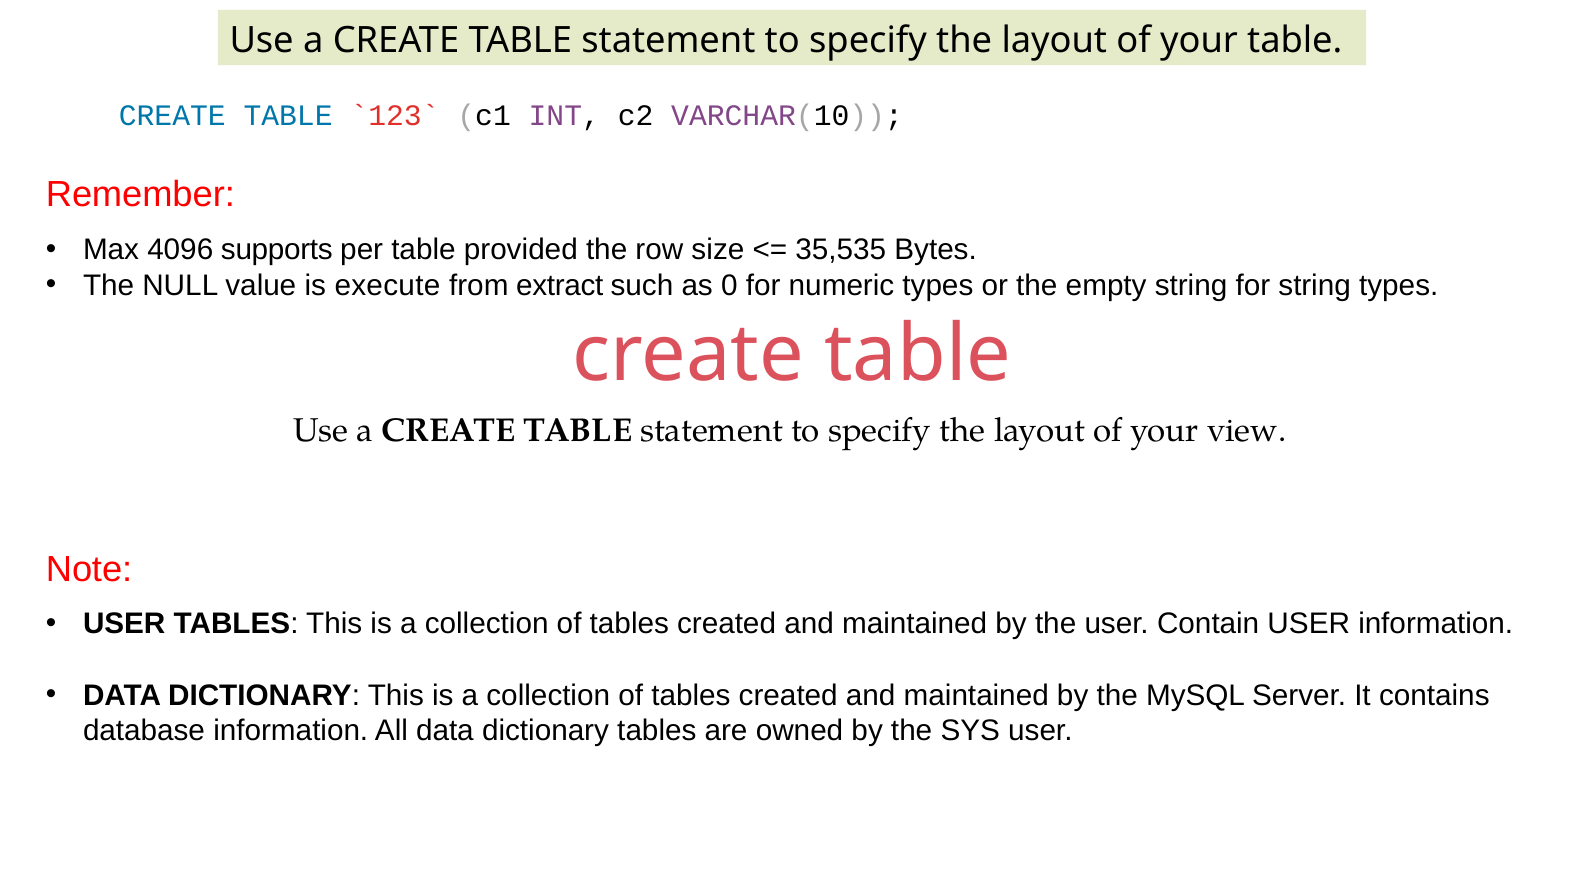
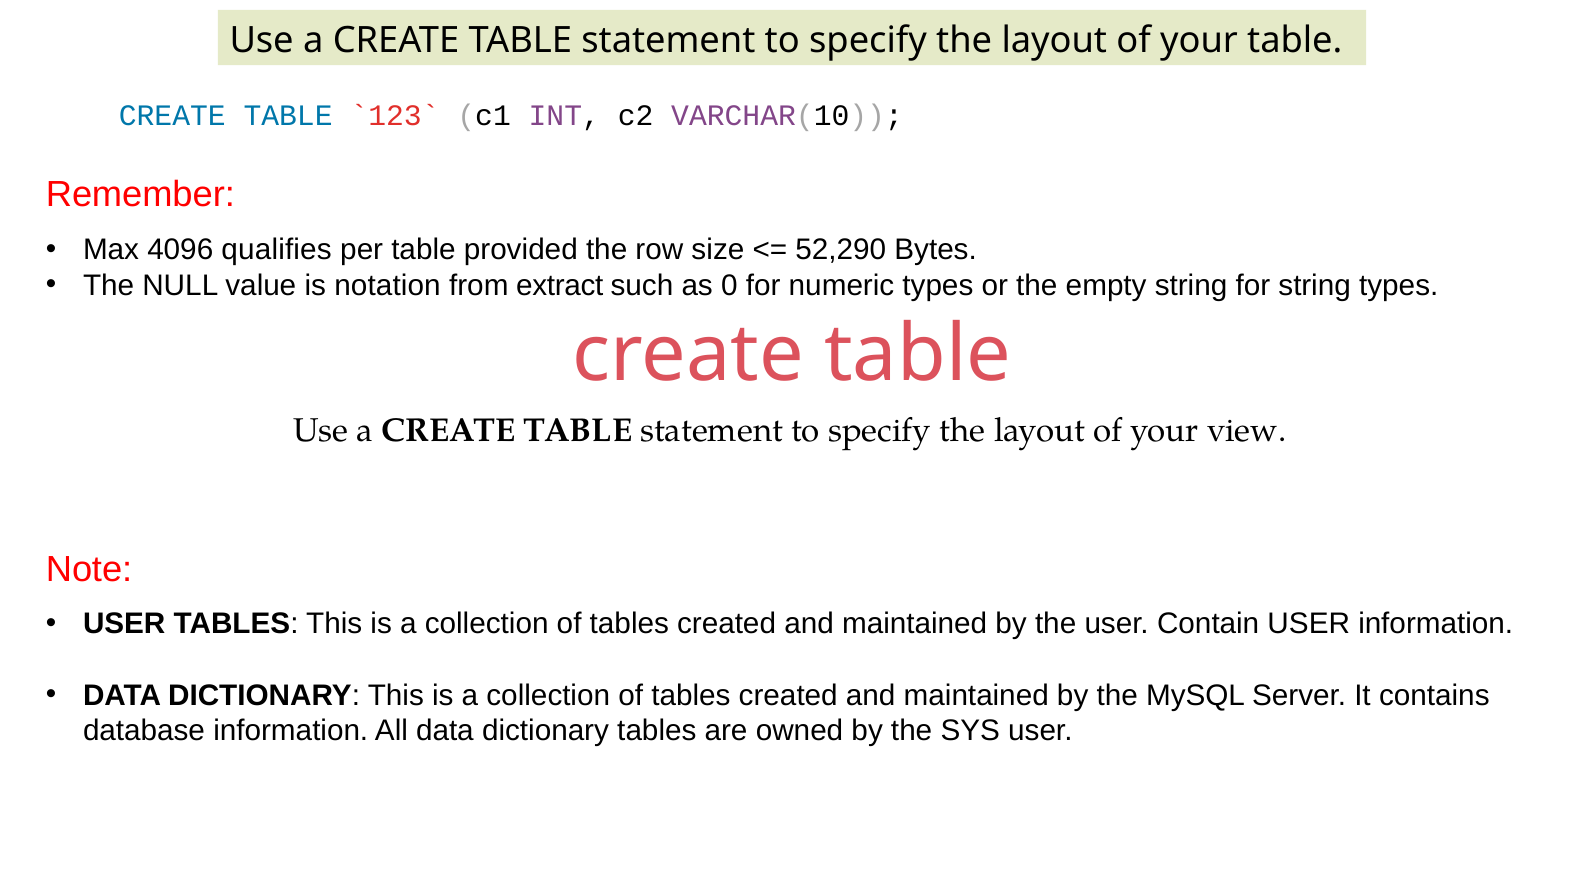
supports: supports -> qualifies (277, 250)
35,535: 35,535 -> 52,290 (841, 250)
execute: execute -> notation (388, 286)
